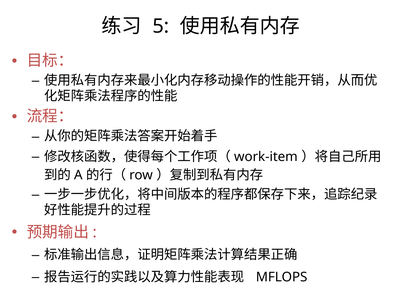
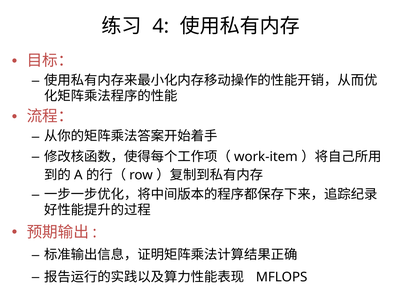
5: 5 -> 4 (161, 26)
